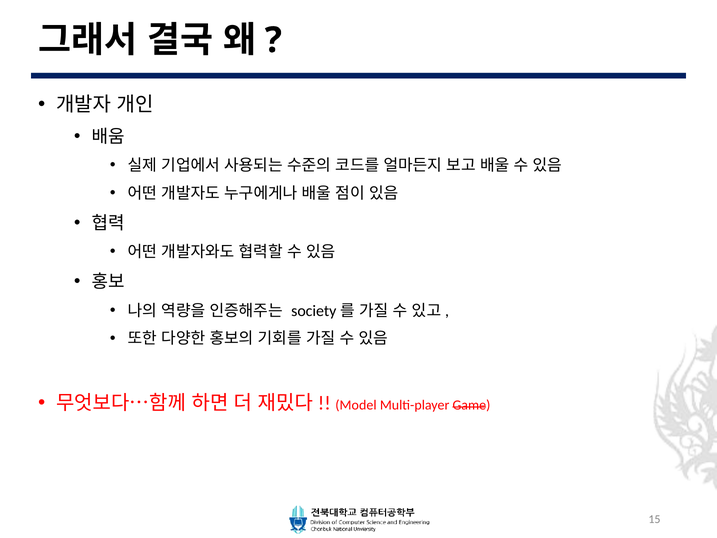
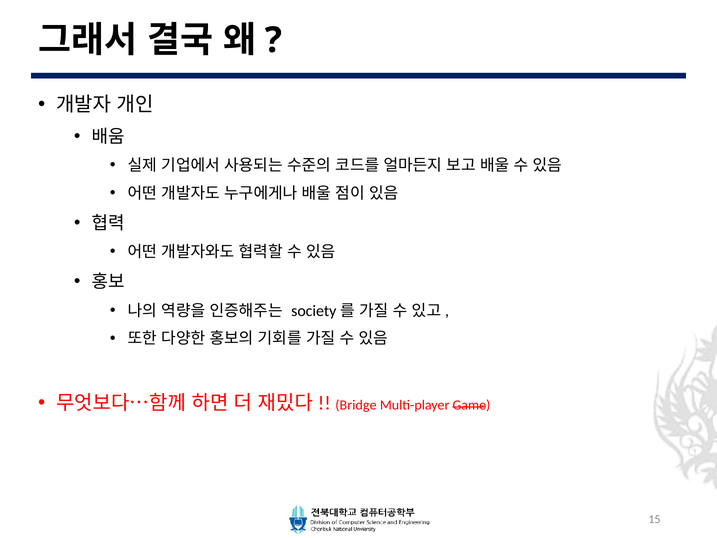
Model: Model -> Bridge (356, 405)
